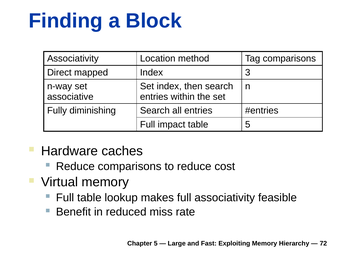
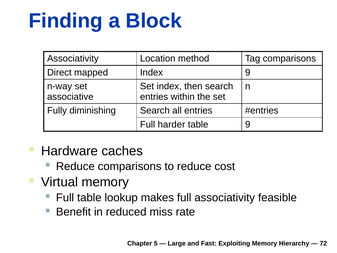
Index 3: 3 -> 9 (248, 72)
impact: impact -> harder (171, 124)
table 5: 5 -> 9 (248, 124)
